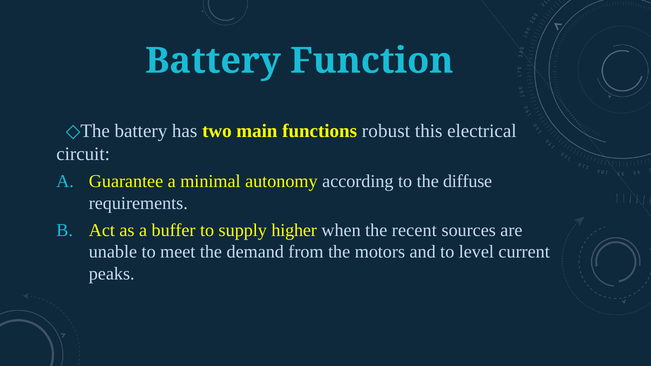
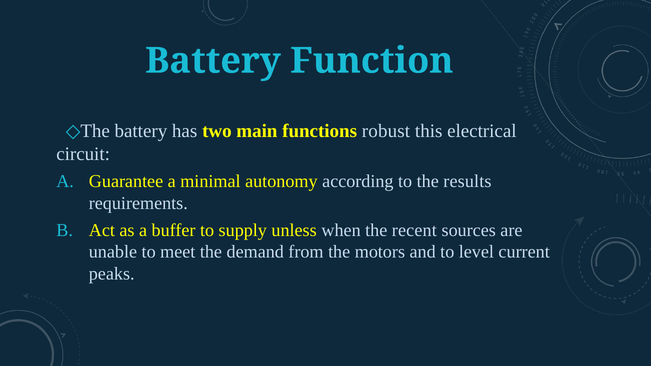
diffuse: diffuse -> results (467, 182)
higher: higher -> unless (294, 230)
